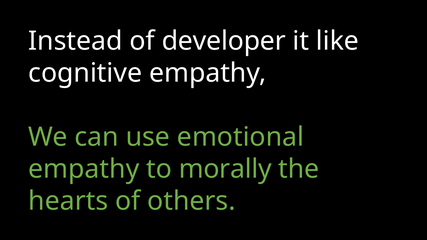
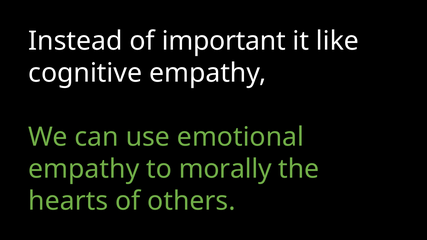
developer: developer -> important (224, 41)
